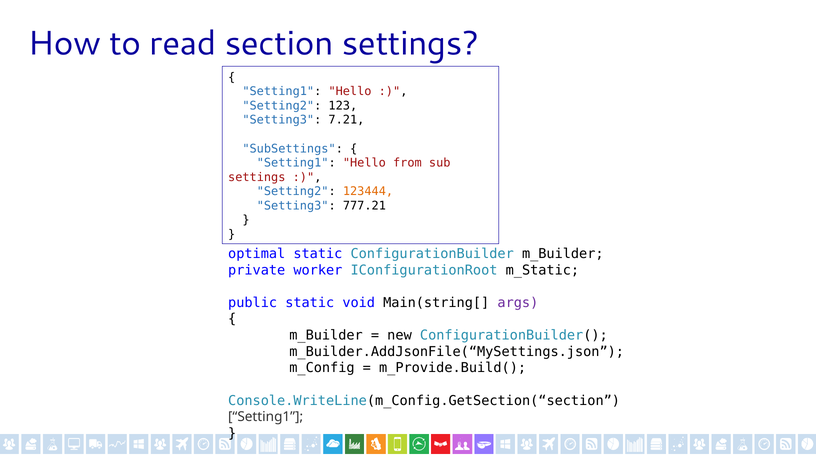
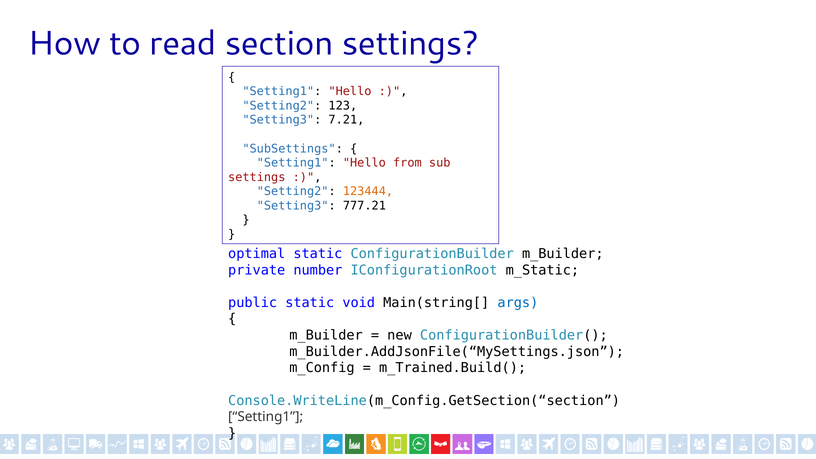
worker: worker -> number (318, 270)
args colour: purple -> blue (518, 303)
m_Provide.Build(: m_Provide.Build( -> m_Trained.Build( (453, 368)
